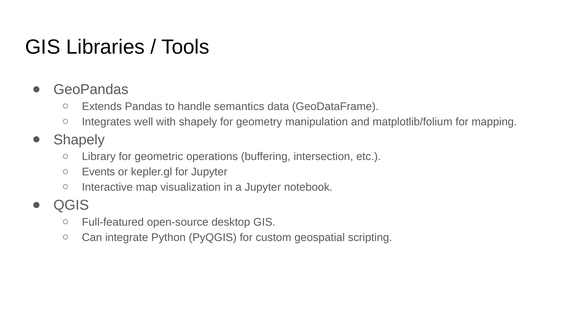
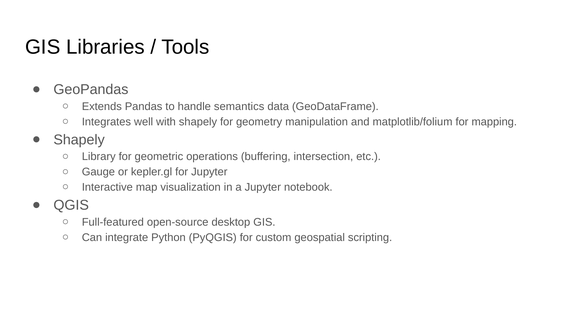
Events: Events -> Gauge (98, 172)
